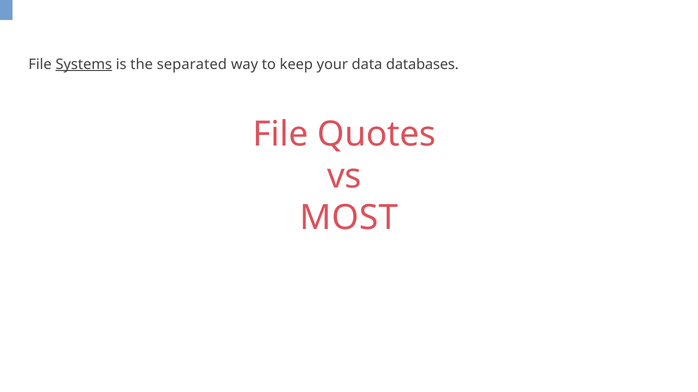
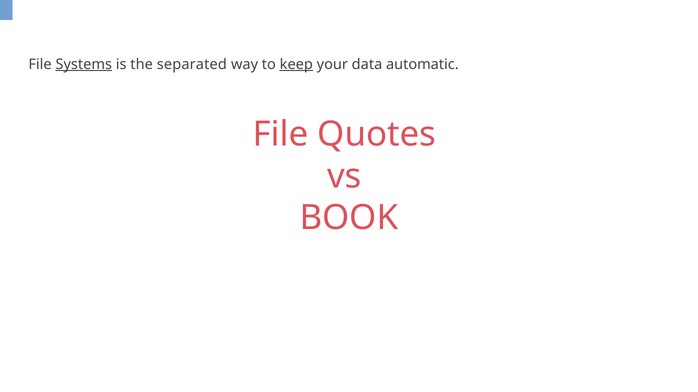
keep underline: none -> present (296, 64)
databases: databases -> automatic (422, 64)
MOST: MOST -> BOOK (349, 218)
